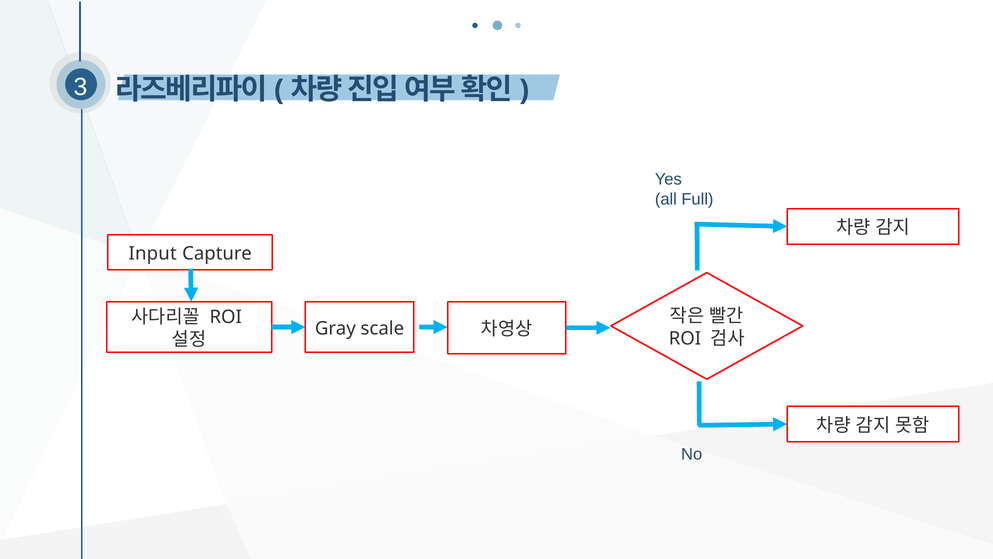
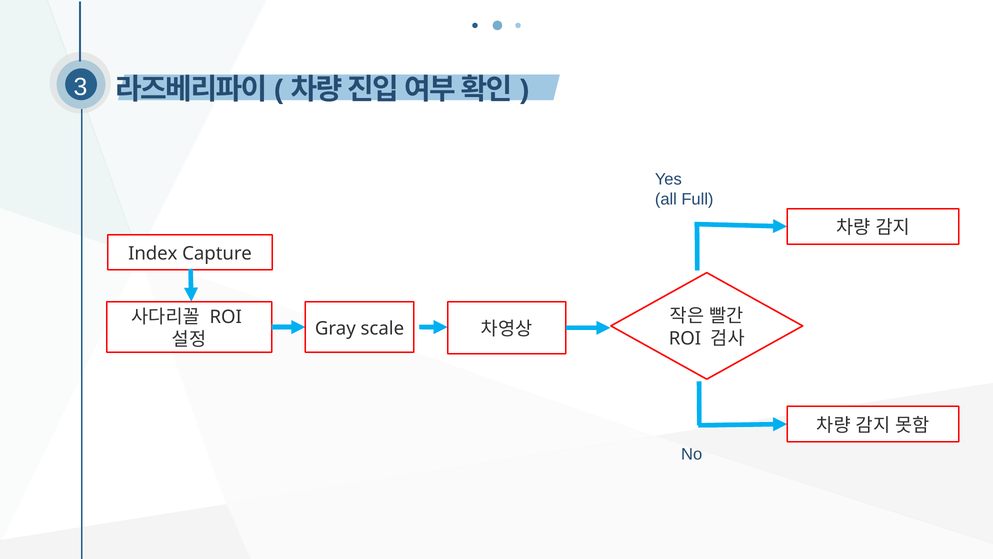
Input: Input -> Index (153, 253)
